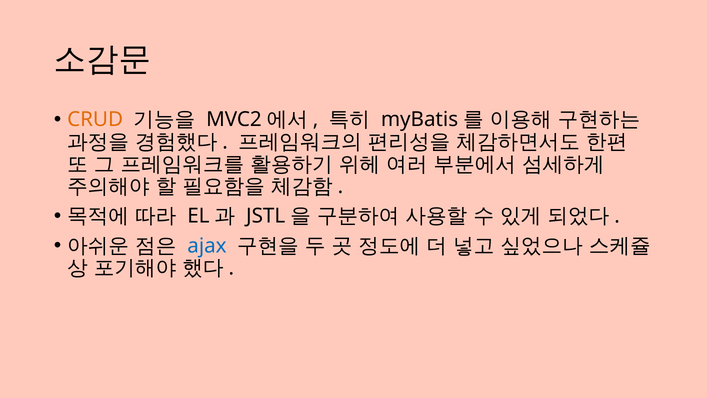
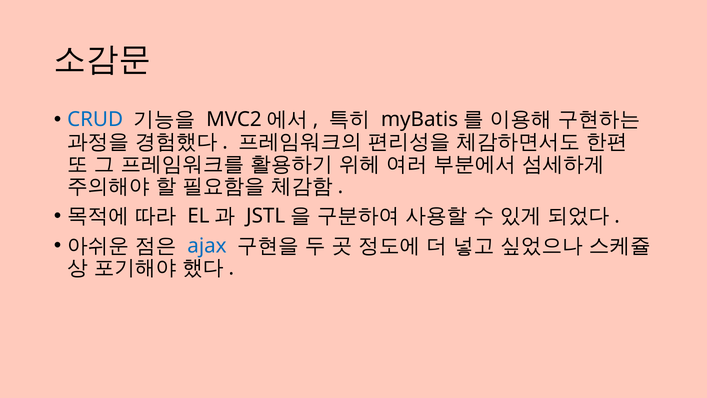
CRUD colour: orange -> blue (95, 120)
